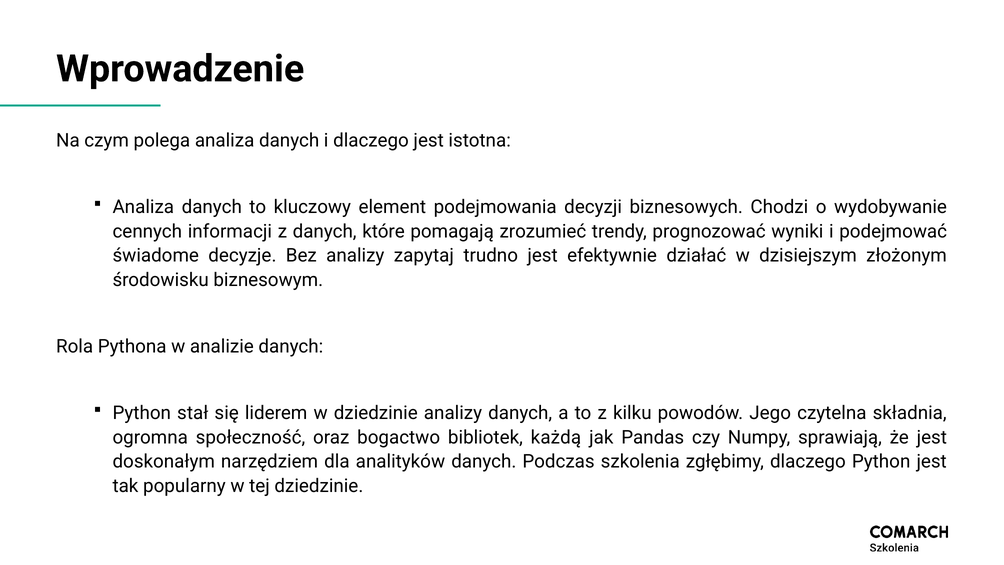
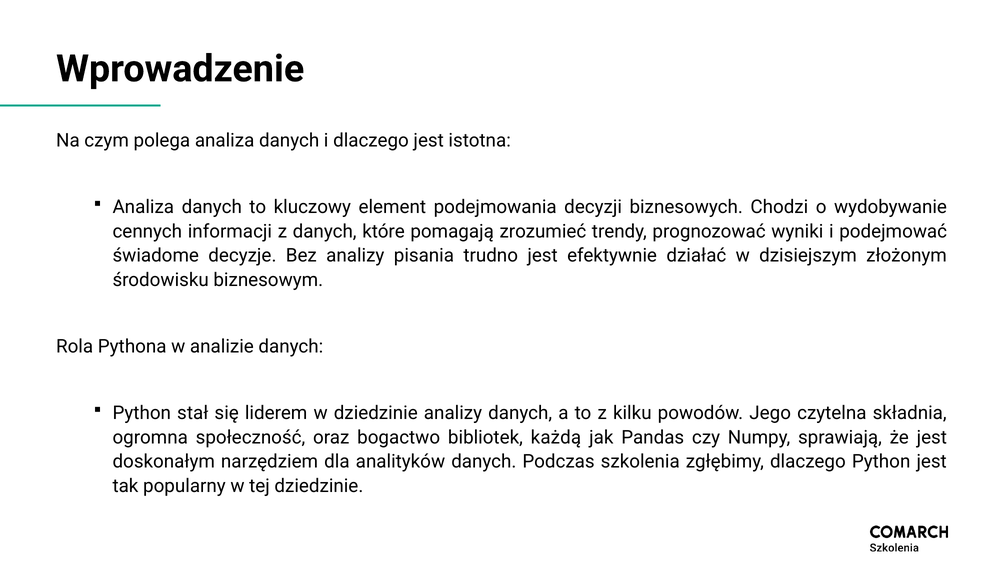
zapytaj: zapytaj -> pisania (424, 256)
